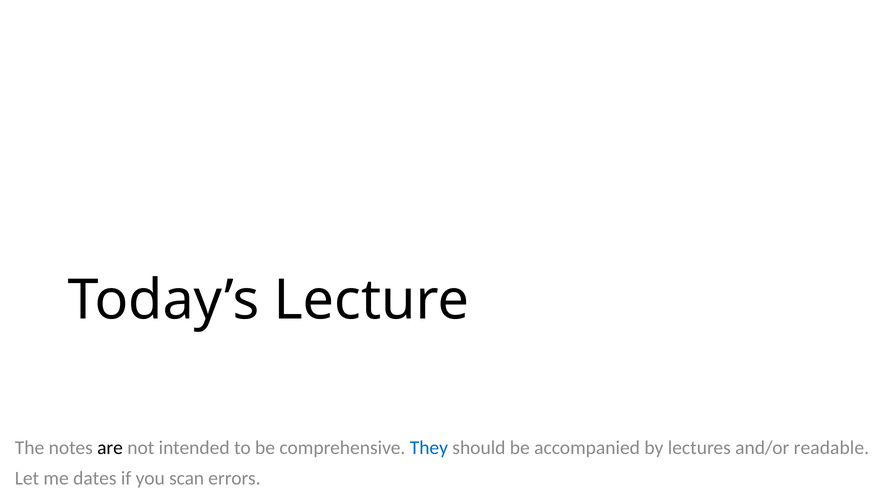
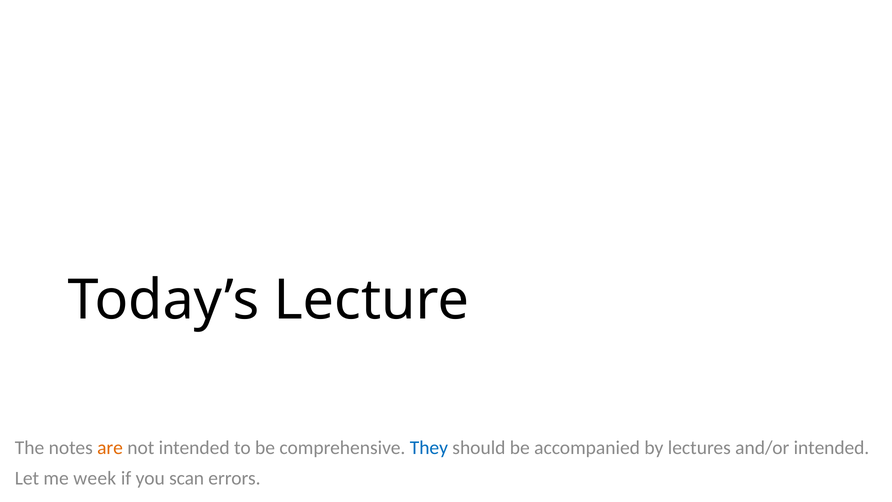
are colour: black -> orange (110, 448)
and/or readable: readable -> intended (831, 448)
dates: dates -> week (95, 478)
